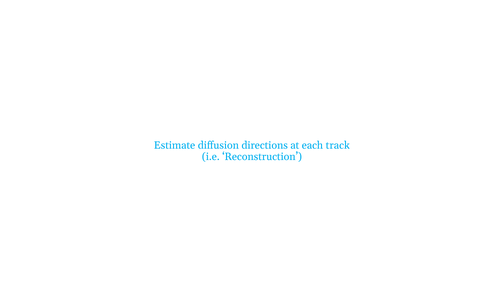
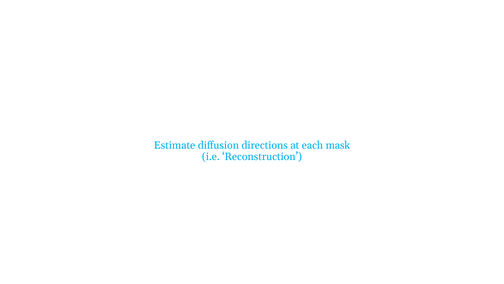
track: track -> mask (338, 145)
